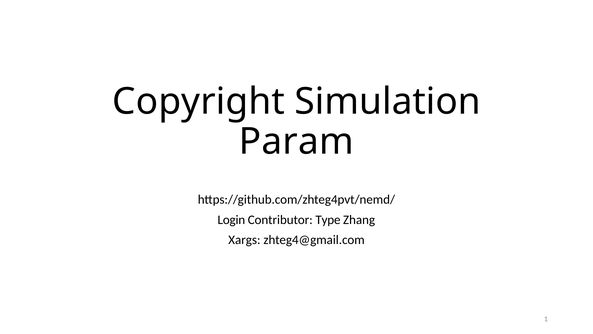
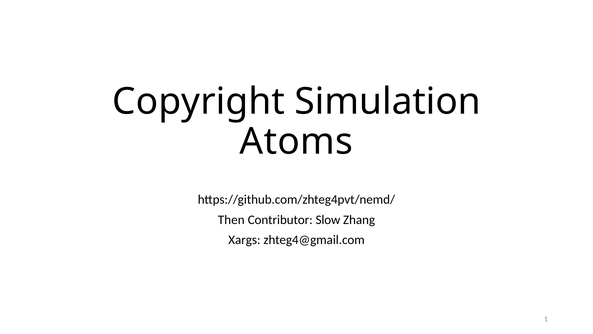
Param: Param -> Atoms (296, 141)
Login: Login -> Then (231, 219)
Type: Type -> Slow (328, 219)
